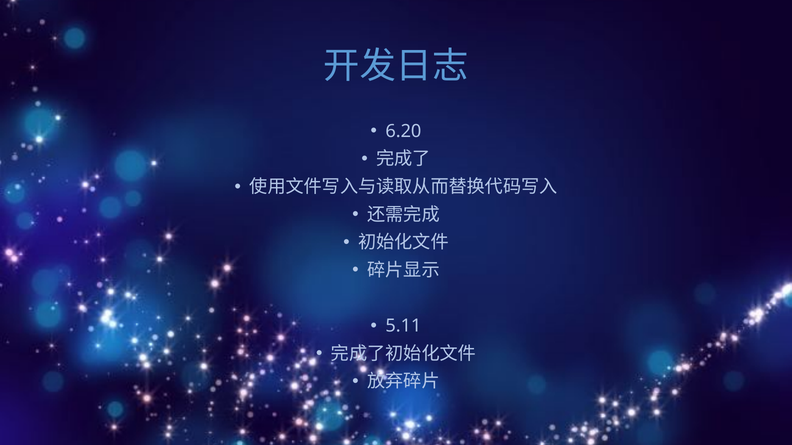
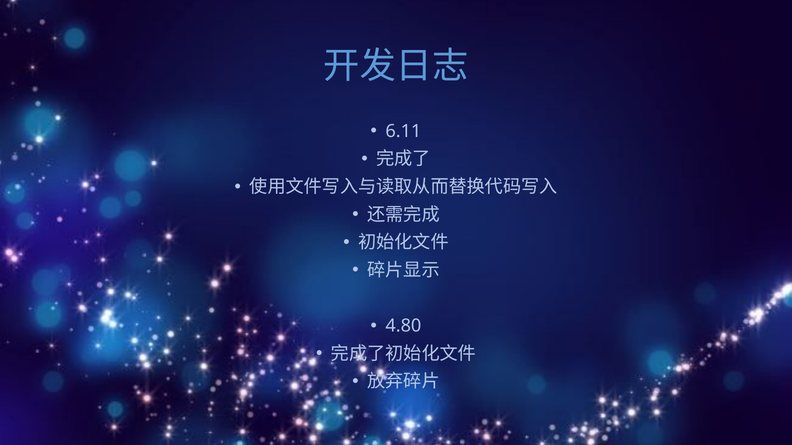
6.20: 6.20 -> 6.11 (403, 131)
5.11: 5.11 -> 4.80 (403, 326)
